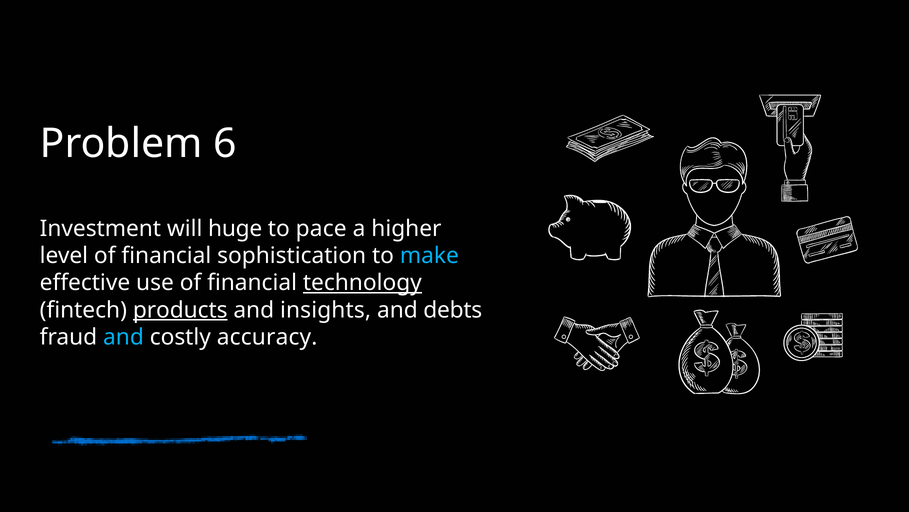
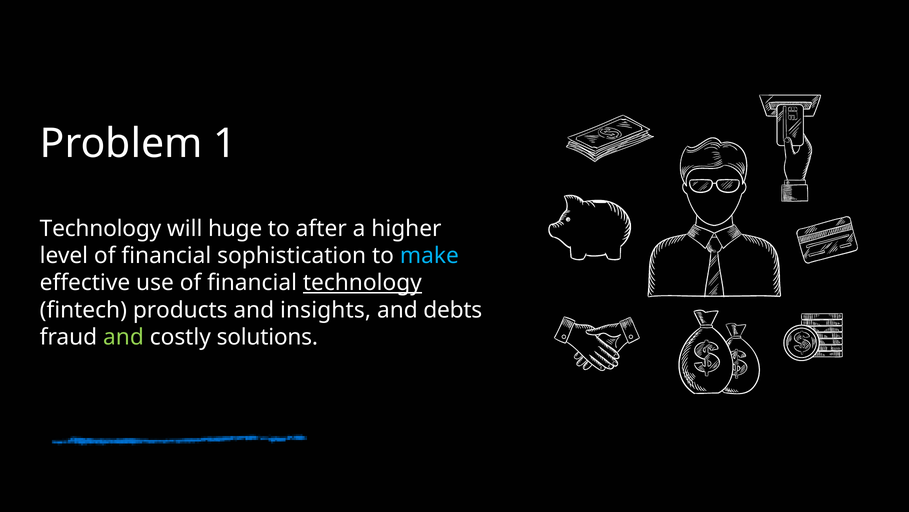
6: 6 -> 1 (225, 143)
Investment: Investment -> Technology (100, 228)
pace: pace -> after (321, 228)
products underline: present -> none (180, 310)
and colour: light blue -> light green (124, 337)
accuracy: accuracy -> solutions (267, 337)
